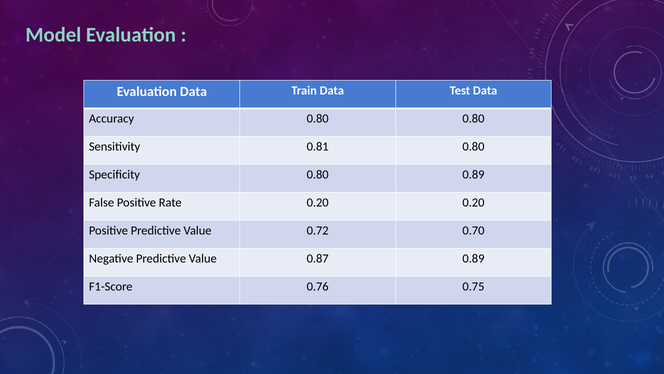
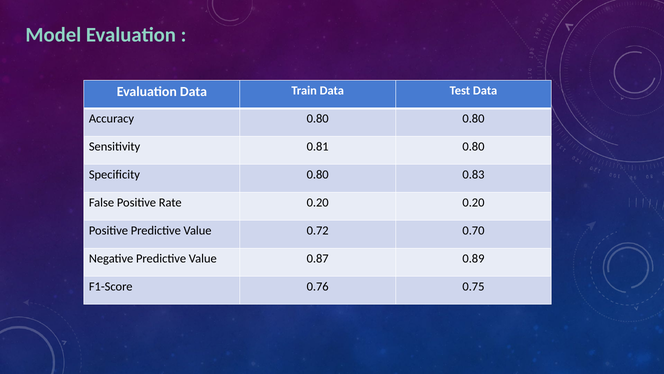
0.80 0.89: 0.89 -> 0.83 (473, 174)
